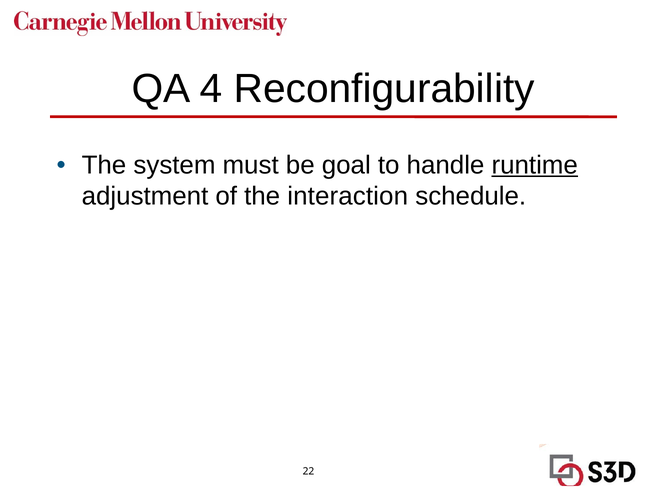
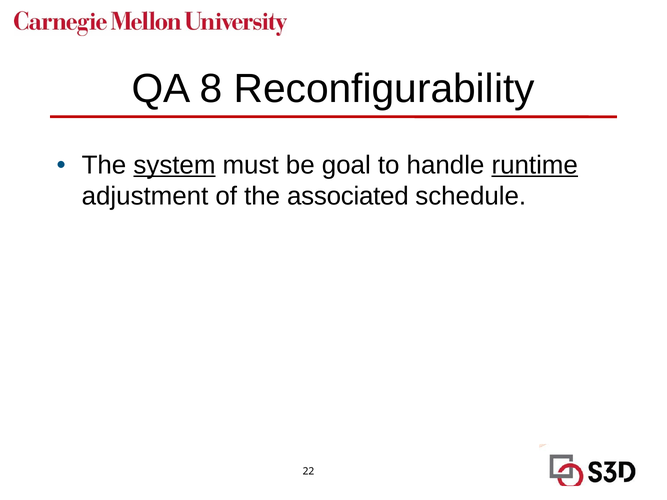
4: 4 -> 8 (211, 89)
system underline: none -> present (174, 165)
interaction: interaction -> associated (348, 196)
